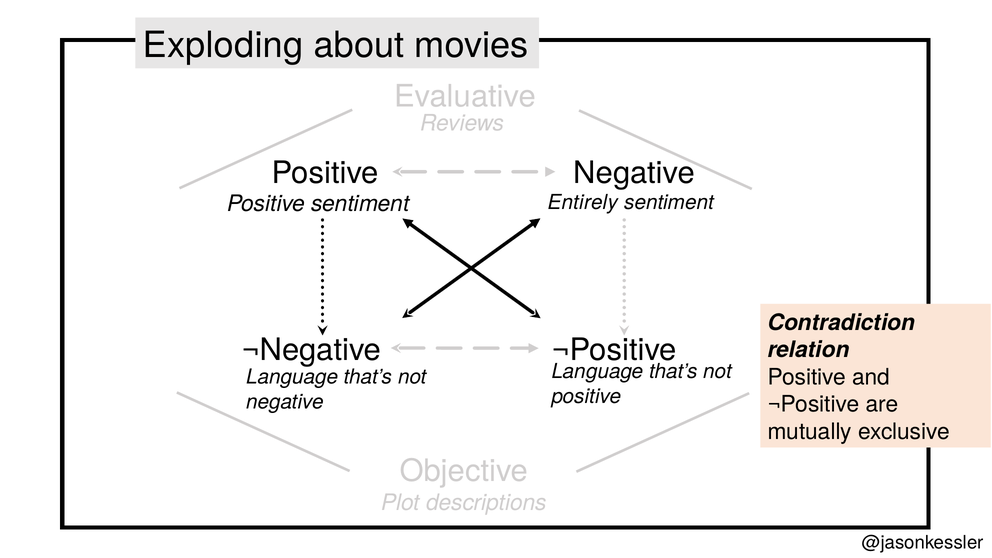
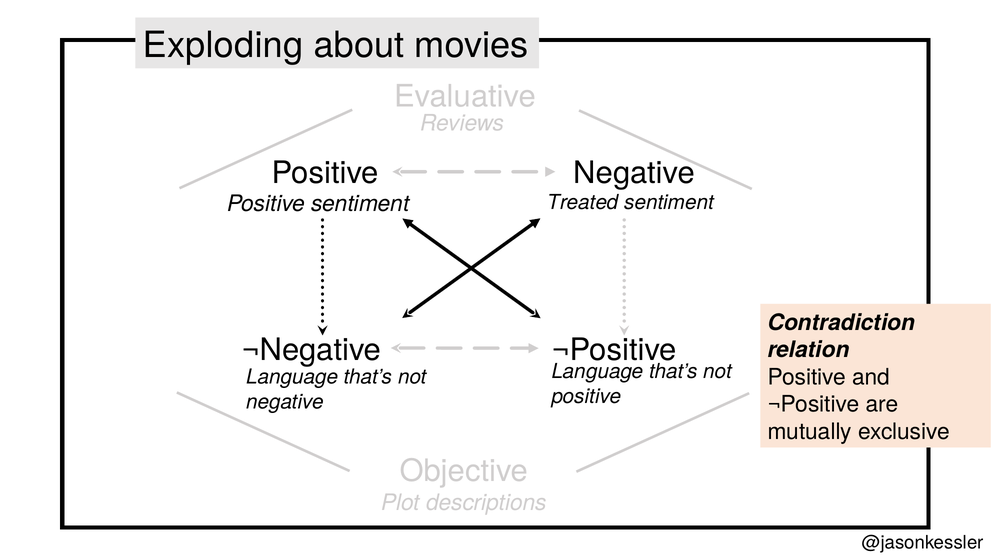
Entirely: Entirely -> Treated (583, 202)
